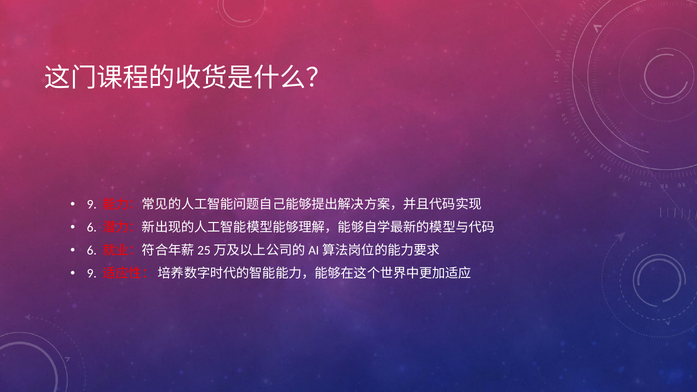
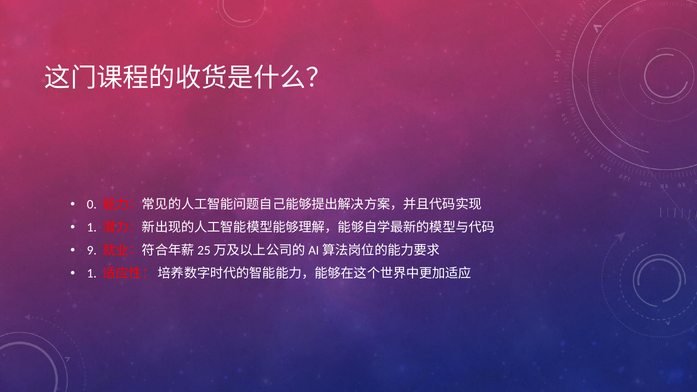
9: 9 -> 0 (92, 205)
6: 6 -> 1 (92, 228)
6: 6 -> 9 (92, 251)
9: 9 -> 1 (92, 274)
